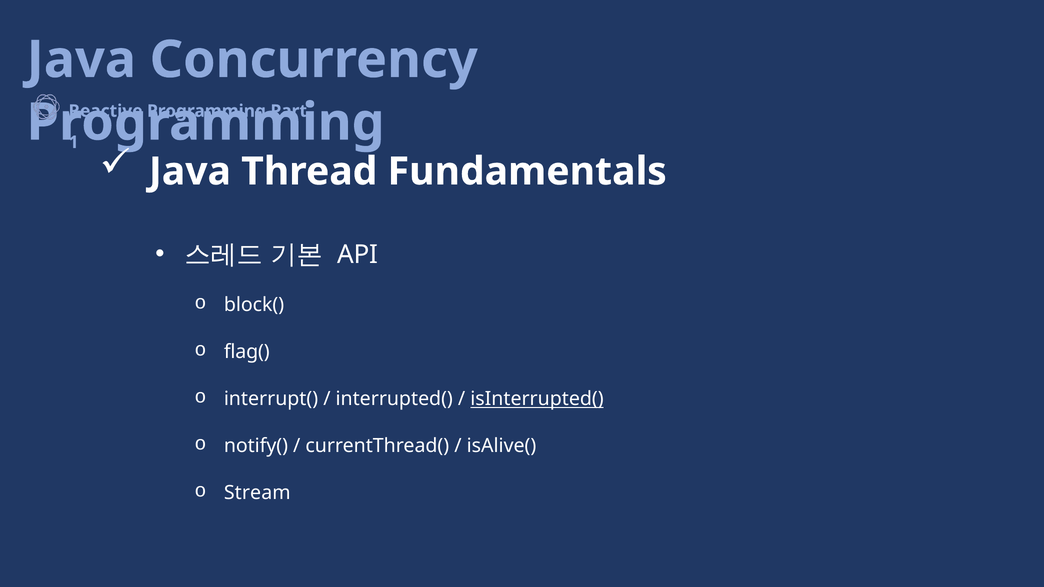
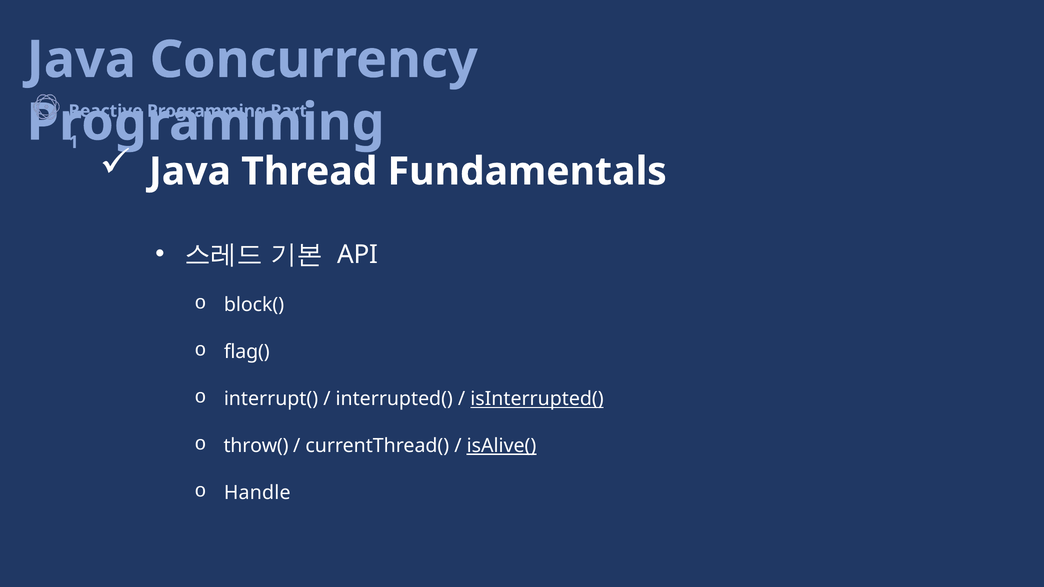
notify(: notify( -> throw( (256, 446)
isAlive( underline: none -> present (502, 446)
Stream: Stream -> Handle (257, 493)
